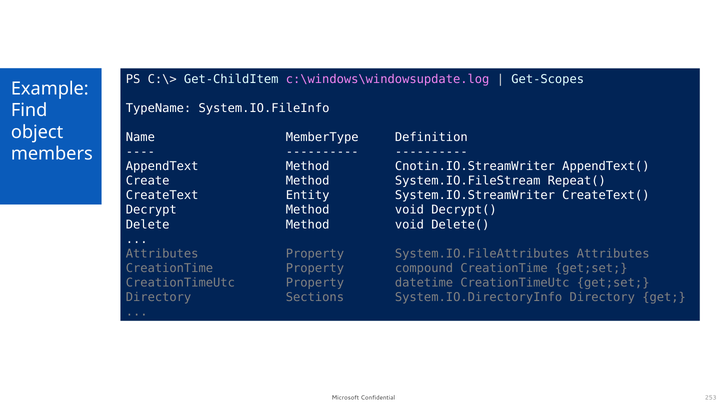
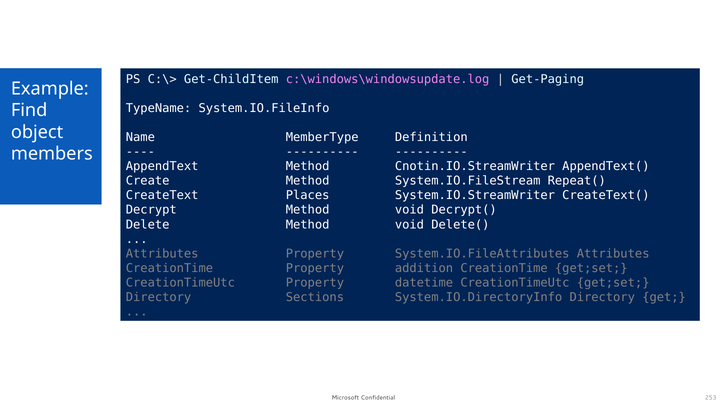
Get-Scopes: Get-Scopes -> Get-Paging (548, 79)
Entity: Entity -> Places (308, 195)
compound: compound -> addition (424, 268)
